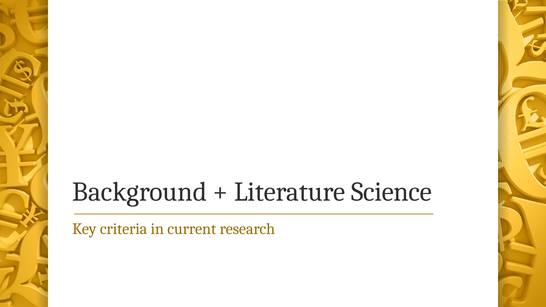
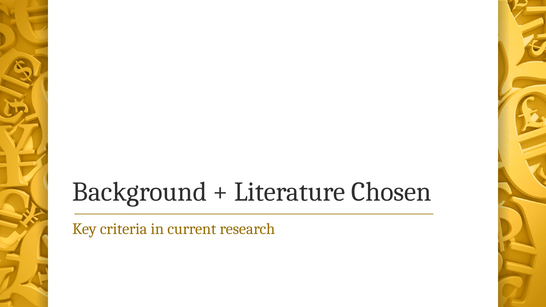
Science: Science -> Chosen (391, 192)
